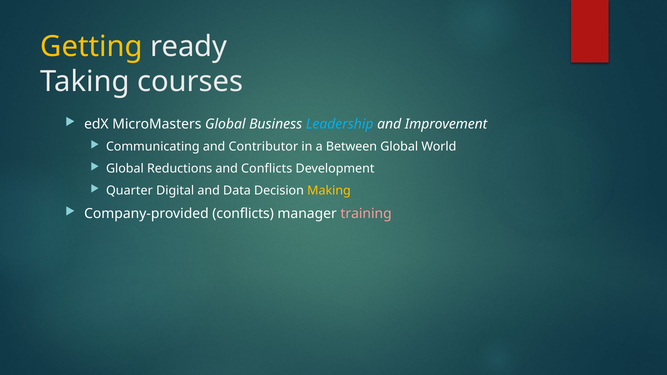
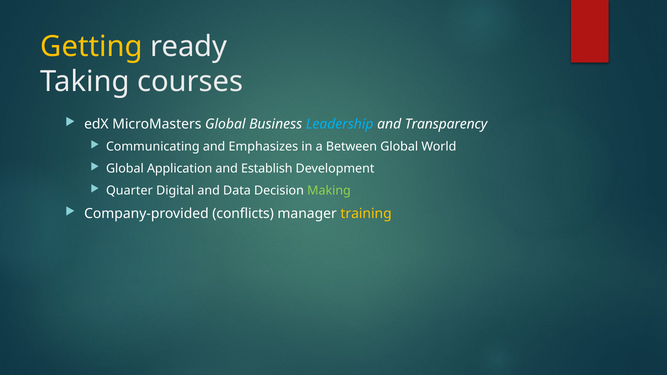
Improvement: Improvement -> Transparency (446, 124)
Contributor: Contributor -> Emphasizes (263, 147)
Reductions: Reductions -> Application (180, 169)
and Conflicts: Conflicts -> Establish (267, 169)
Making colour: yellow -> light green (329, 191)
training colour: pink -> yellow (366, 214)
